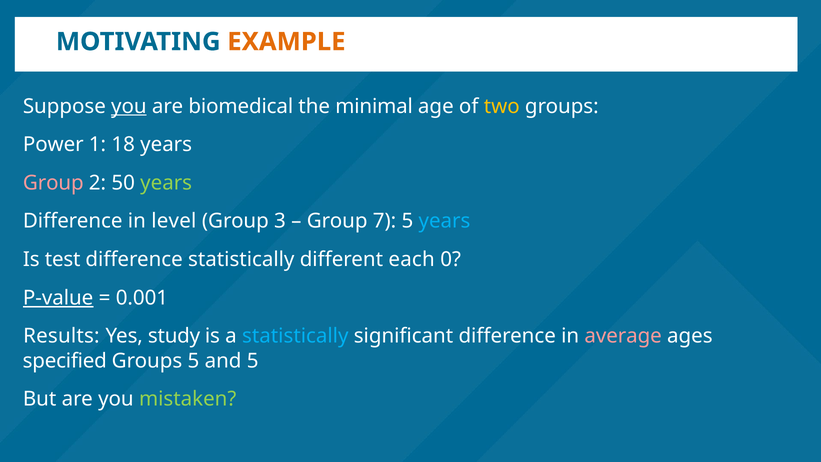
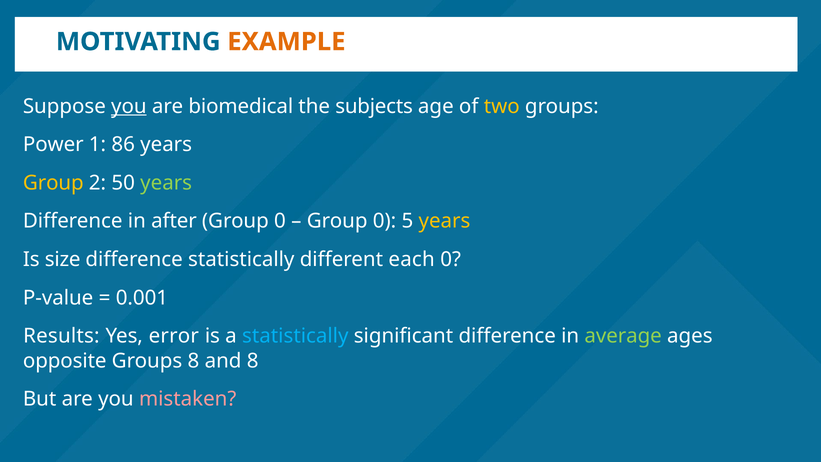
minimal: minimal -> subjects (374, 106)
18: 18 -> 86 (123, 145)
Group colour: pink -> yellow (53, 183)
level: level -> after (174, 221)
3: 3 -> 0 (280, 221)
7: 7 -> 0 (385, 221)
years colour: light blue -> yellow (445, 221)
test: test -> size (63, 259)
P-value underline: present -> none (58, 298)
study: study -> error (174, 336)
average colour: pink -> light green (623, 336)
specified: specified -> opposite (65, 361)
Groups 5: 5 -> 8 (193, 361)
and 5: 5 -> 8 (253, 361)
mistaken colour: light green -> pink (188, 399)
